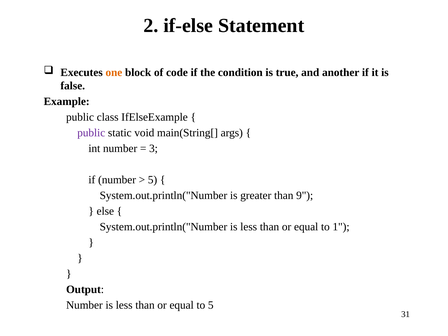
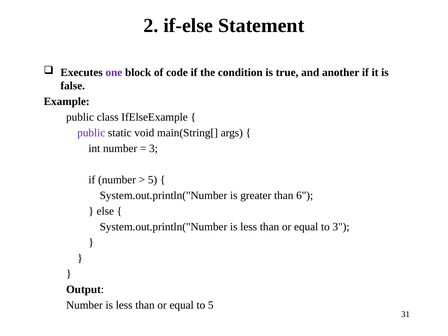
one colour: orange -> purple (114, 72)
9: 9 -> 6 (305, 196)
to 1: 1 -> 3 (341, 227)
